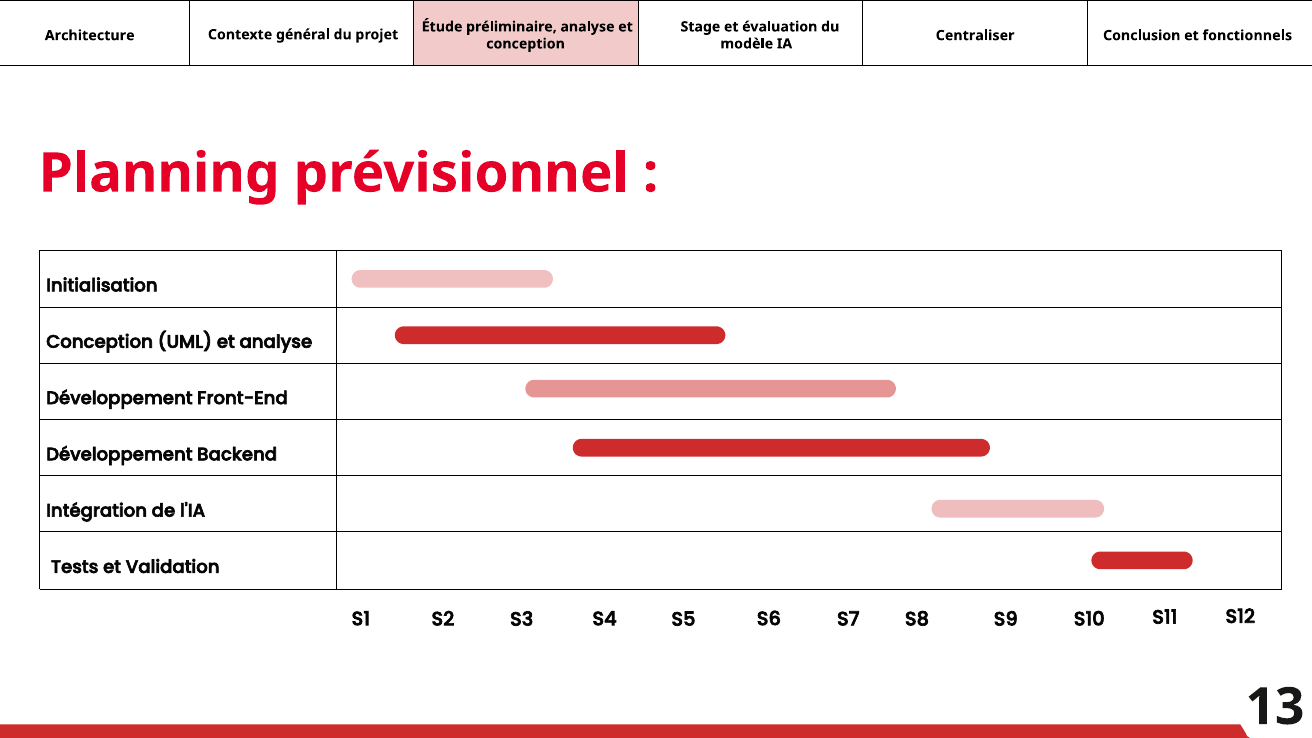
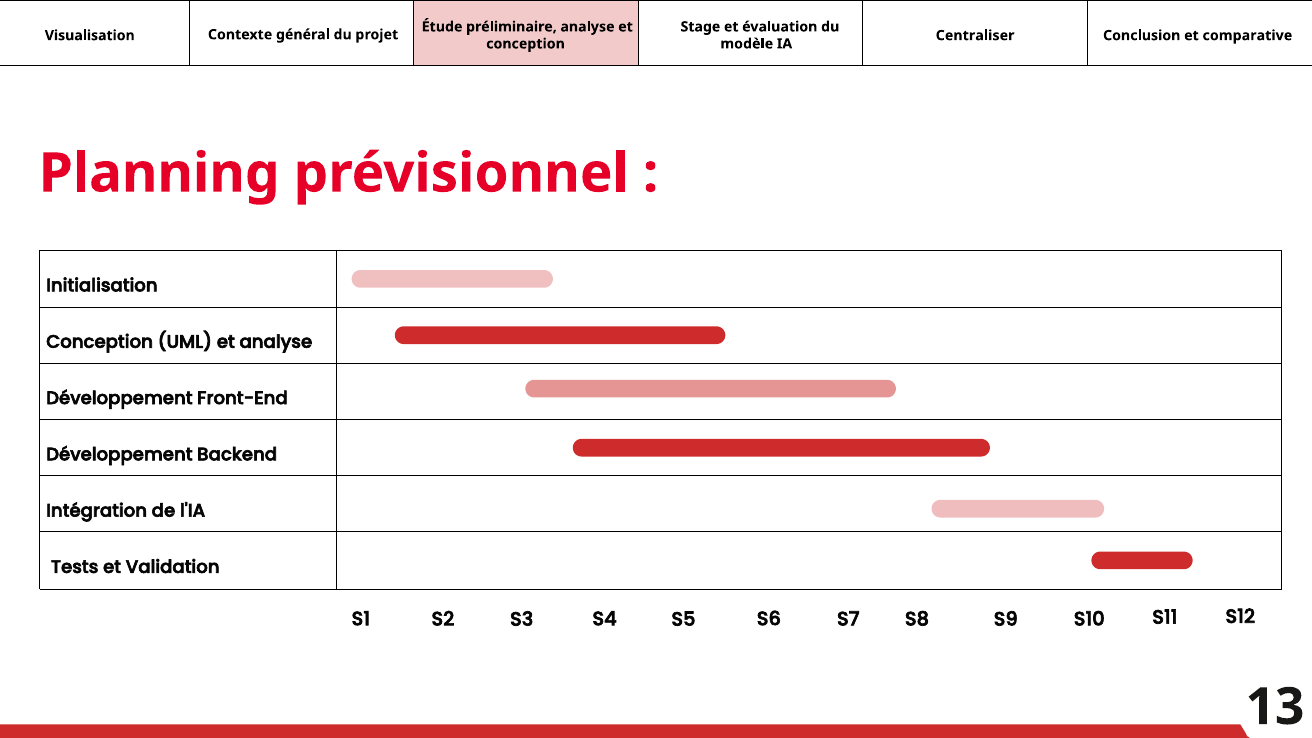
Architecture: Architecture -> Visualisation (90, 35)
fonctionnels: fonctionnels -> comparative (1247, 35)
